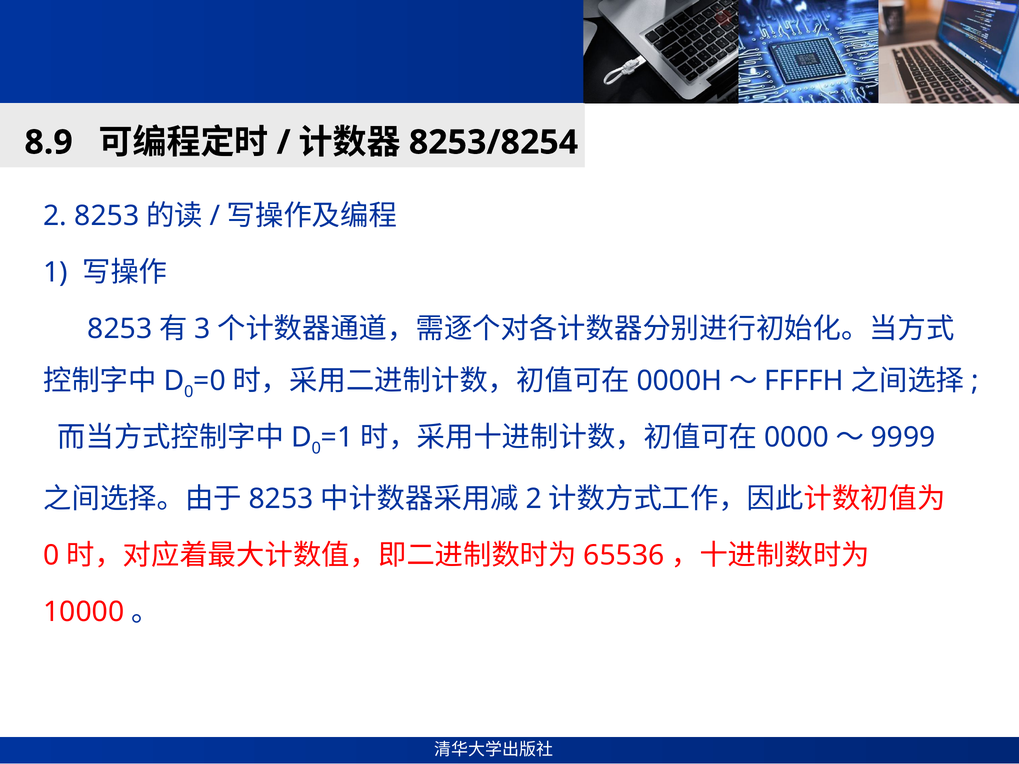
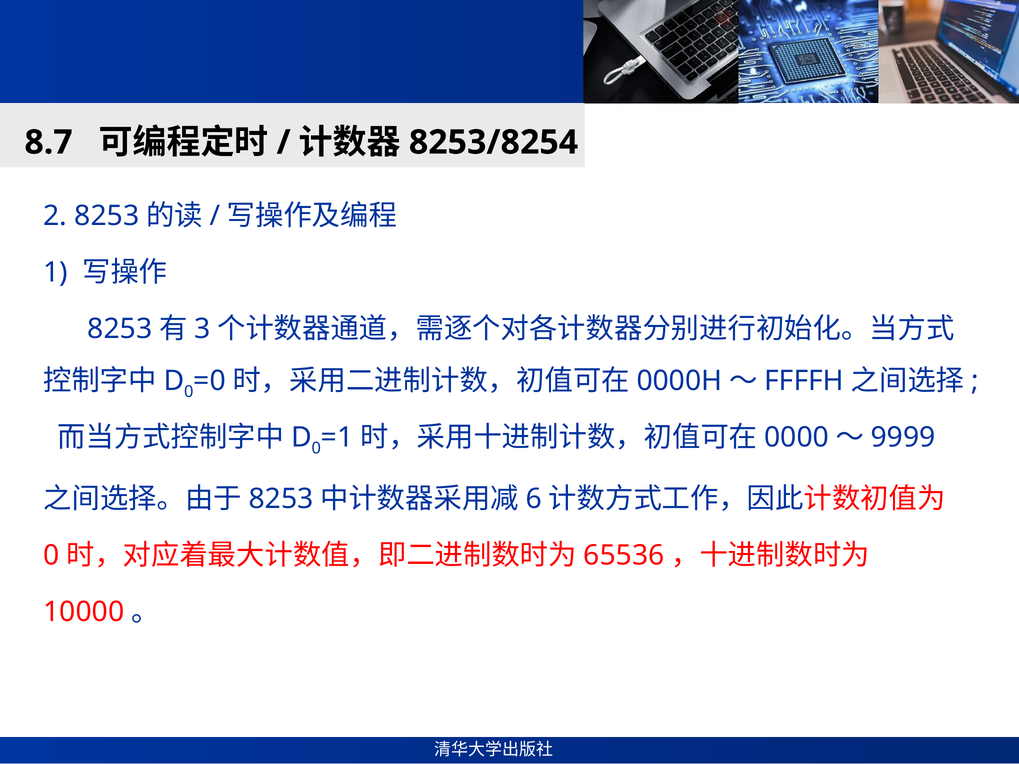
8.9: 8.9 -> 8.7 (49, 142)
2: 2 -> 6 (534, 499)
